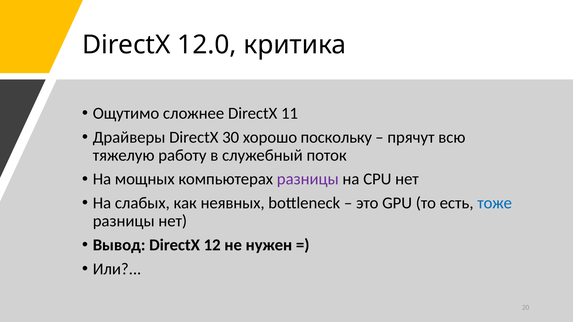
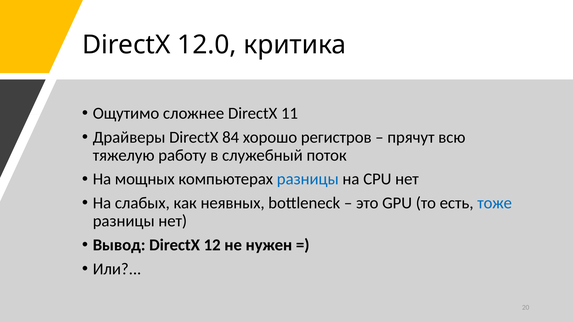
30: 30 -> 84 (231, 137)
поскольку: поскольку -> регистров (336, 137)
разницы colour: purple -> blue (308, 179)
